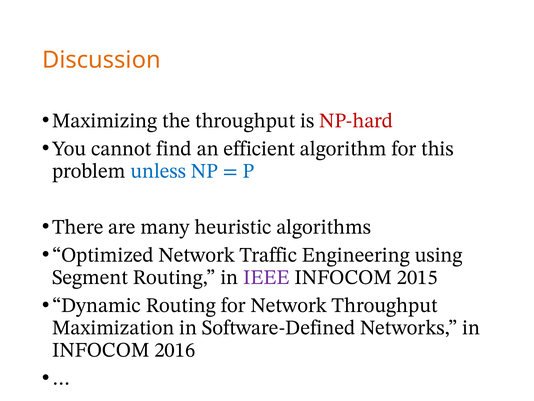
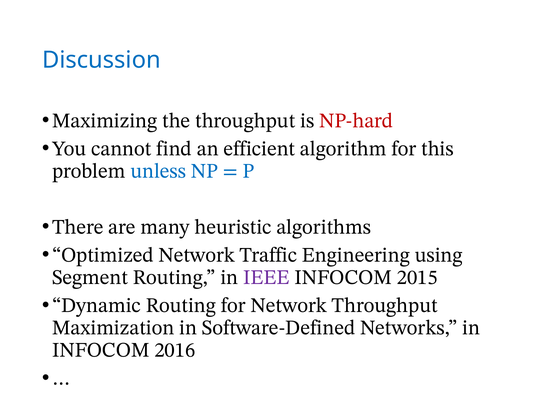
Discussion colour: orange -> blue (101, 60)
